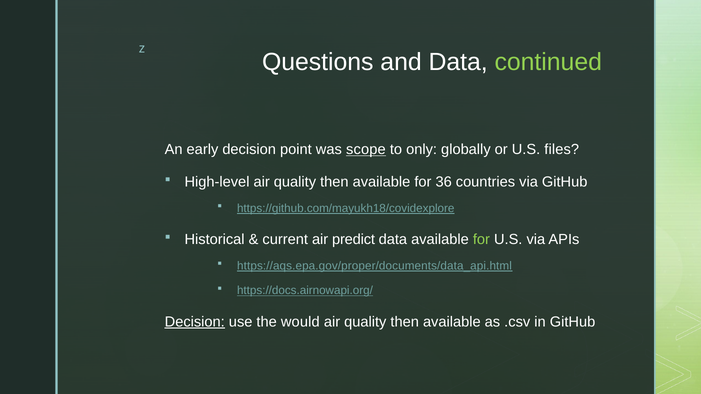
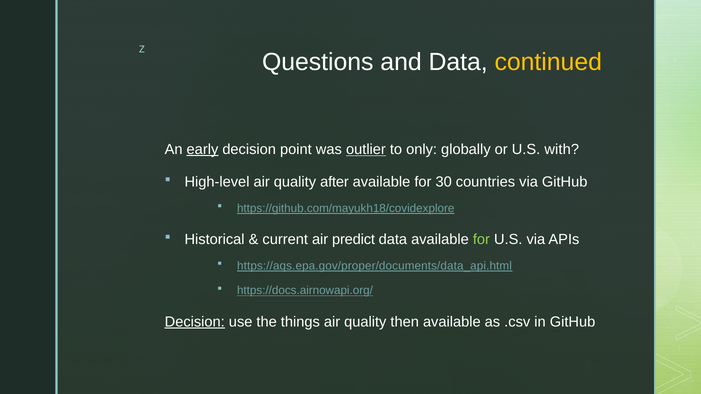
continued colour: light green -> yellow (548, 62)
early underline: none -> present (202, 149)
scope: scope -> outlier (366, 149)
files: files -> with (562, 149)
High-level air quality then: then -> after (334, 182)
36: 36 -> 30 (444, 182)
would: would -> things (300, 322)
